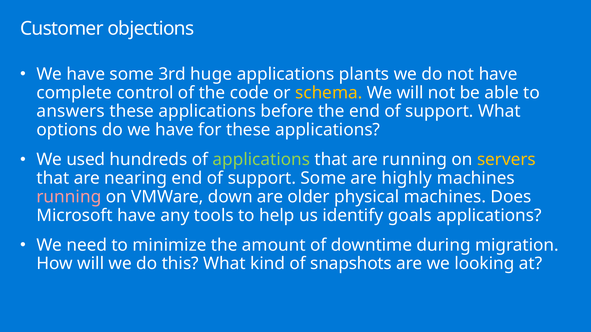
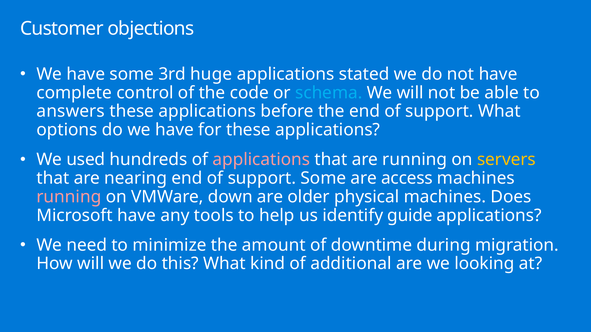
plants: plants -> stated (364, 74)
schema colour: yellow -> light blue (329, 93)
applications colour: light green -> pink (261, 160)
highly: highly -> access (407, 178)
goals: goals -> guide (410, 216)
snapshots: snapshots -> additional (351, 264)
